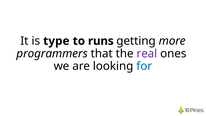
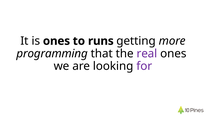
is type: type -> ones (56, 41)
programmers: programmers -> programming (52, 53)
for colour: blue -> purple (144, 66)
